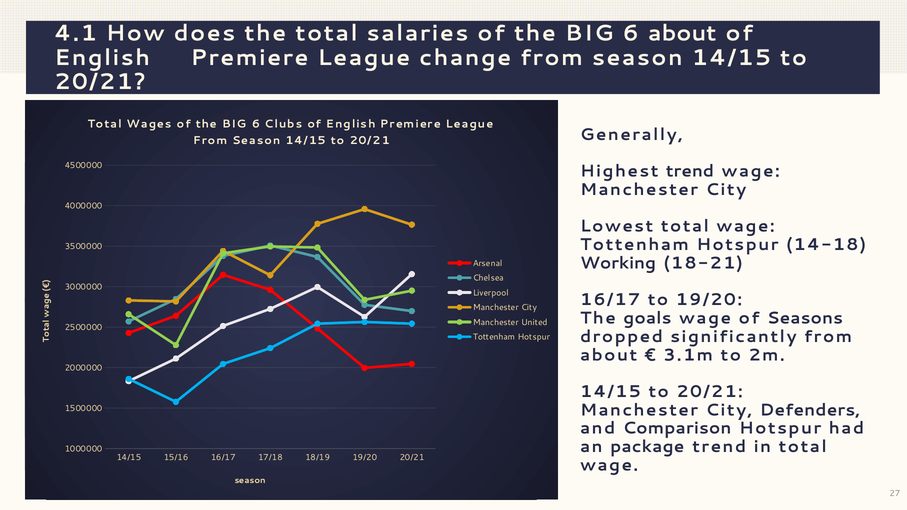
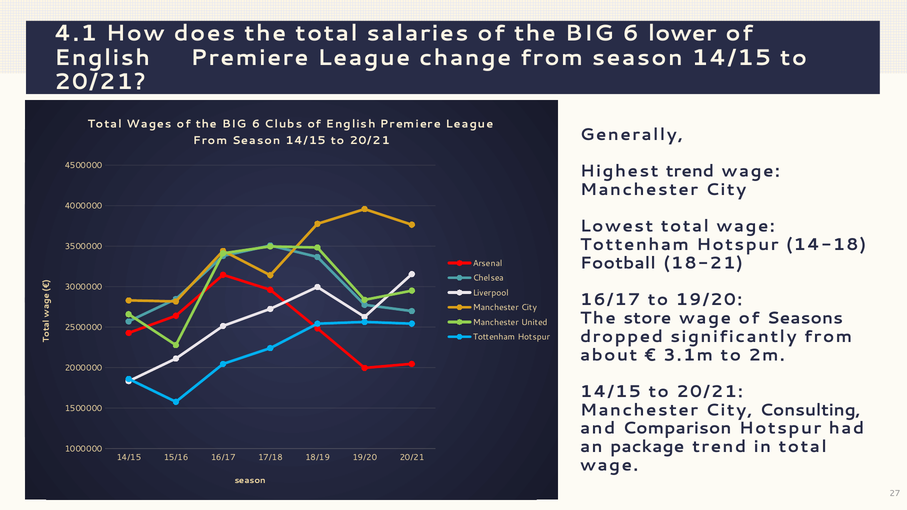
6 about: about -> lower (682, 33)
Working: Working -> Football (618, 263)
goals: goals -> store (647, 318)
Defenders: Defenders -> Consulting (810, 410)
